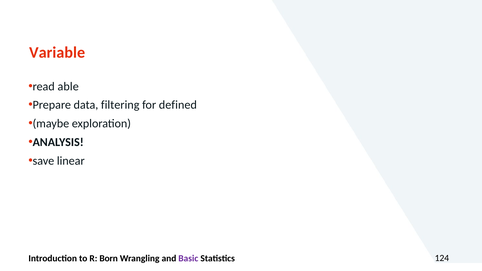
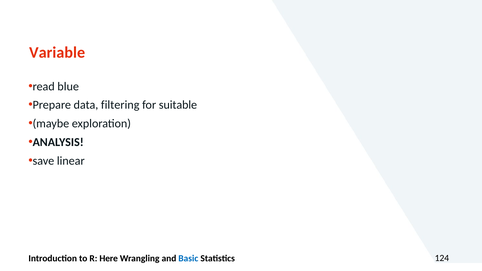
able: able -> blue (68, 86)
defined: defined -> suitable (178, 105)
Born: Born -> Here (109, 258)
Basic colour: purple -> blue (188, 258)
